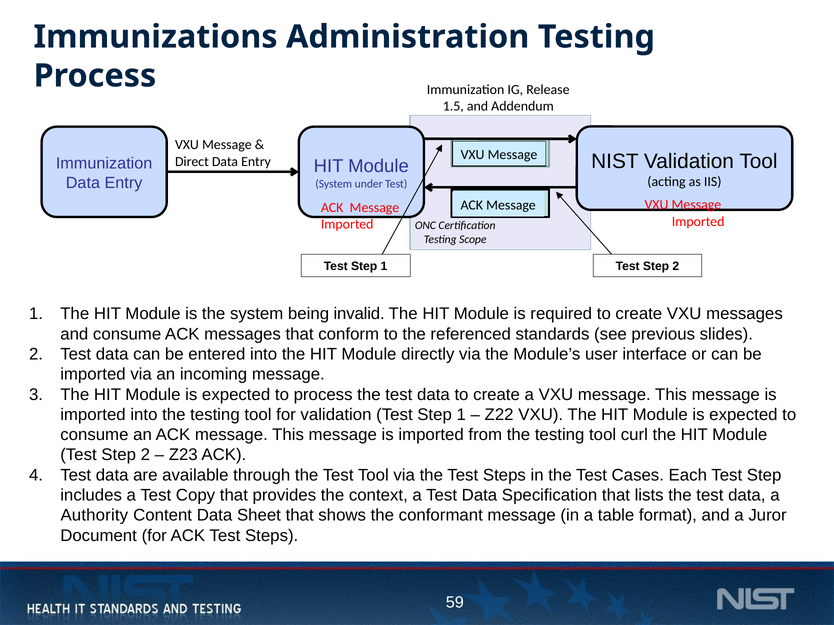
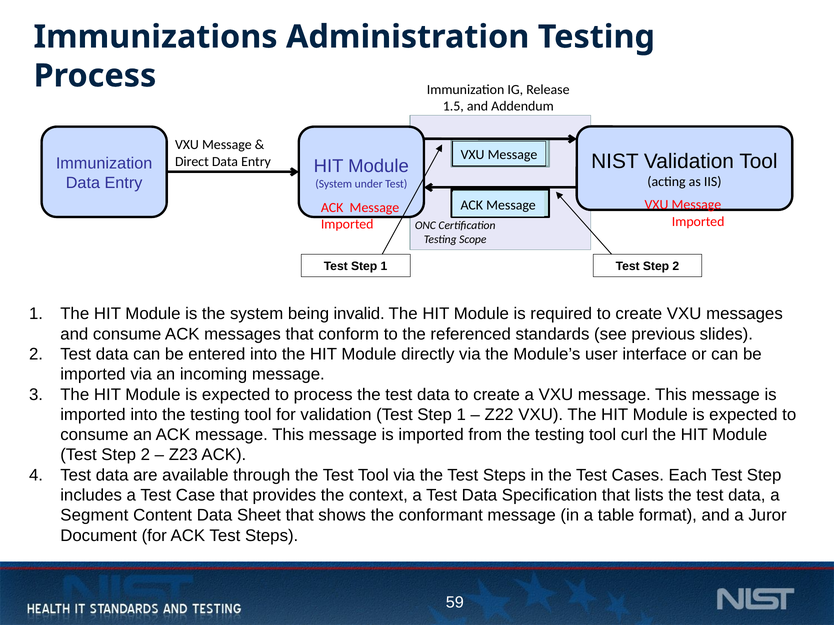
Copy: Copy -> Case (196, 496)
Authority: Authority -> Segment (94, 516)
